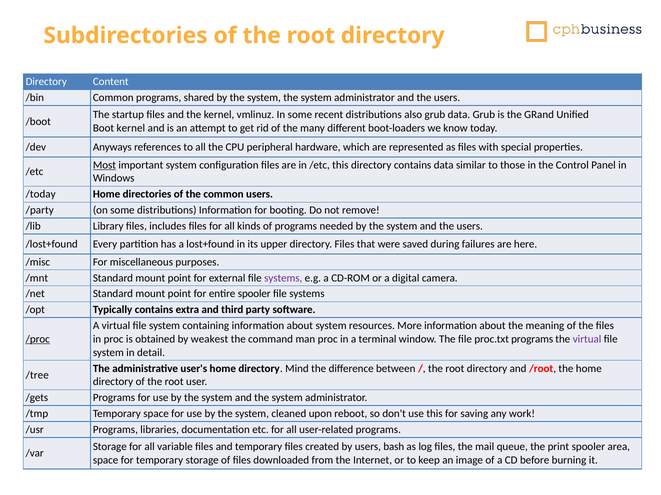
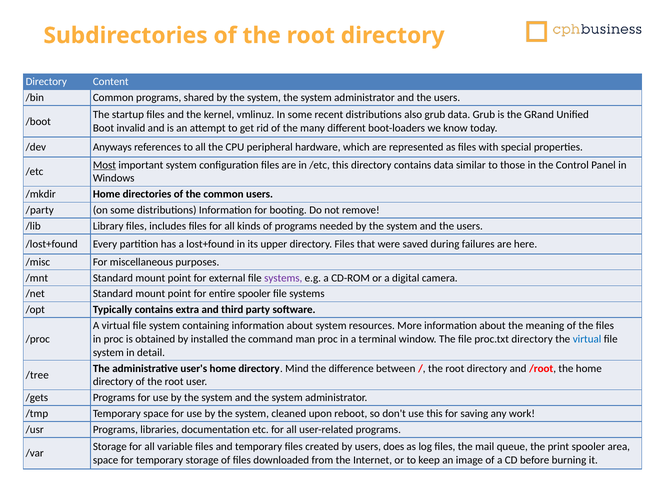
Boot kernel: kernel -> invalid (131, 128)
/today: /today -> /mkdir (41, 195)
/proc underline: present -> none (38, 340)
weakest: weakest -> installed (210, 340)
proc.txt programs: programs -> directory (532, 340)
virtual colour: purple -> blue (587, 340)
bash: bash -> does (394, 447)
